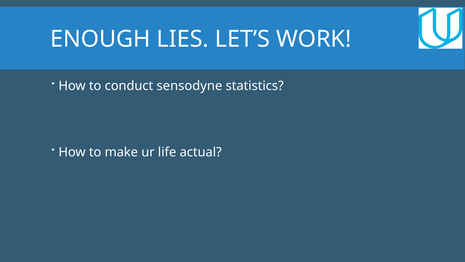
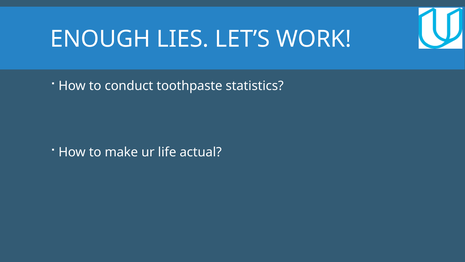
sensodyne: sensodyne -> toothpaste (189, 86)
